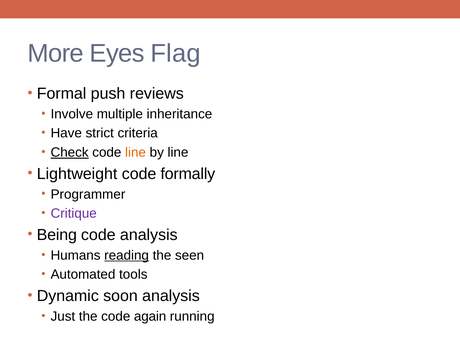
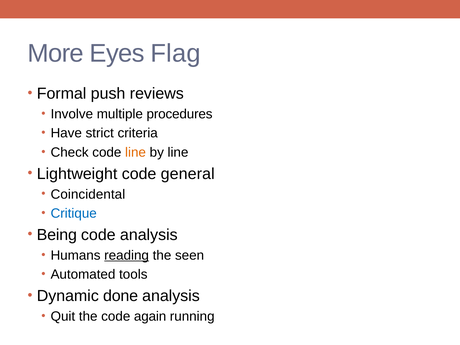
inheritance: inheritance -> procedures (180, 114)
Check underline: present -> none (70, 152)
formally: formally -> general (188, 174)
Programmer: Programmer -> Coincidental (88, 194)
Critique colour: purple -> blue (74, 213)
soon: soon -> done (121, 296)
Just: Just -> Quit (63, 316)
